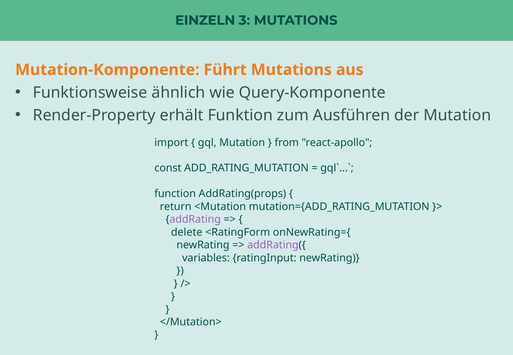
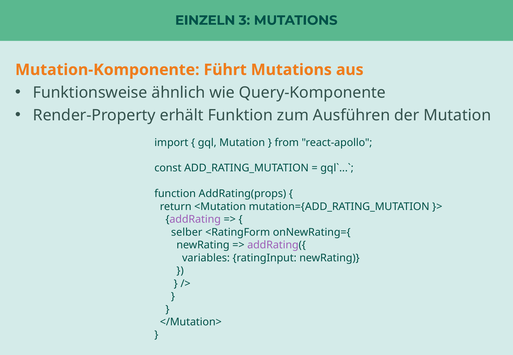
delete: delete -> selber (187, 232)
